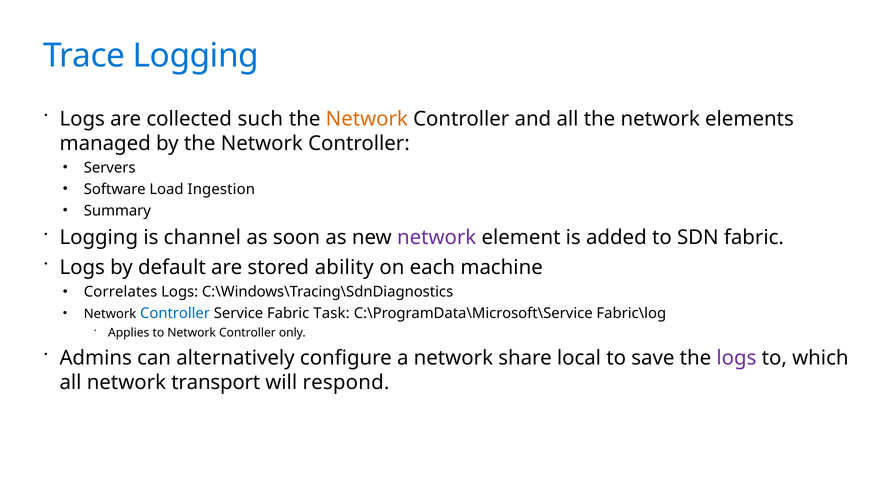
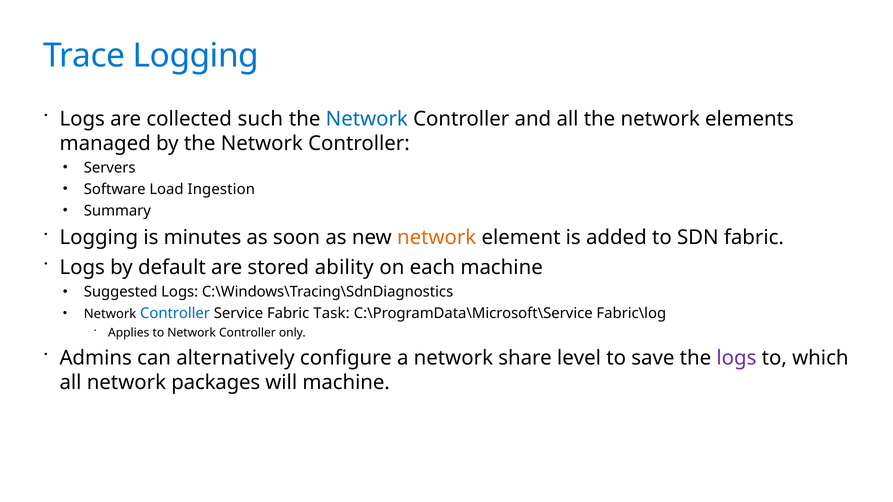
Network colour: orange -> blue (367, 119)
channel: channel -> minutes (203, 238)
network colour: purple -> orange (437, 238)
Correlates: Correlates -> Suggested (121, 292)
local: local -> level (579, 358)
transport: transport -> packages (216, 383)
will respond: respond -> machine (346, 383)
